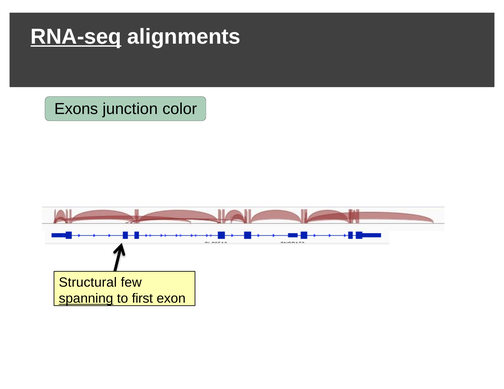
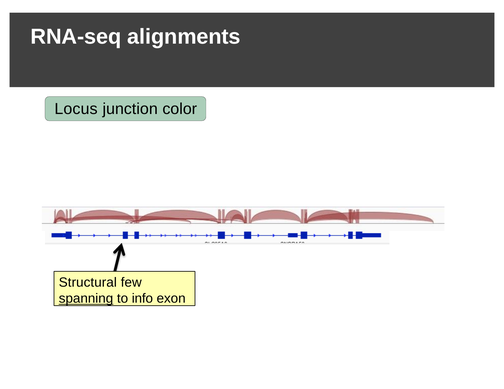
RNA-seq underline: present -> none (76, 37)
Exons: Exons -> Locus (76, 109)
first: first -> info (142, 299)
